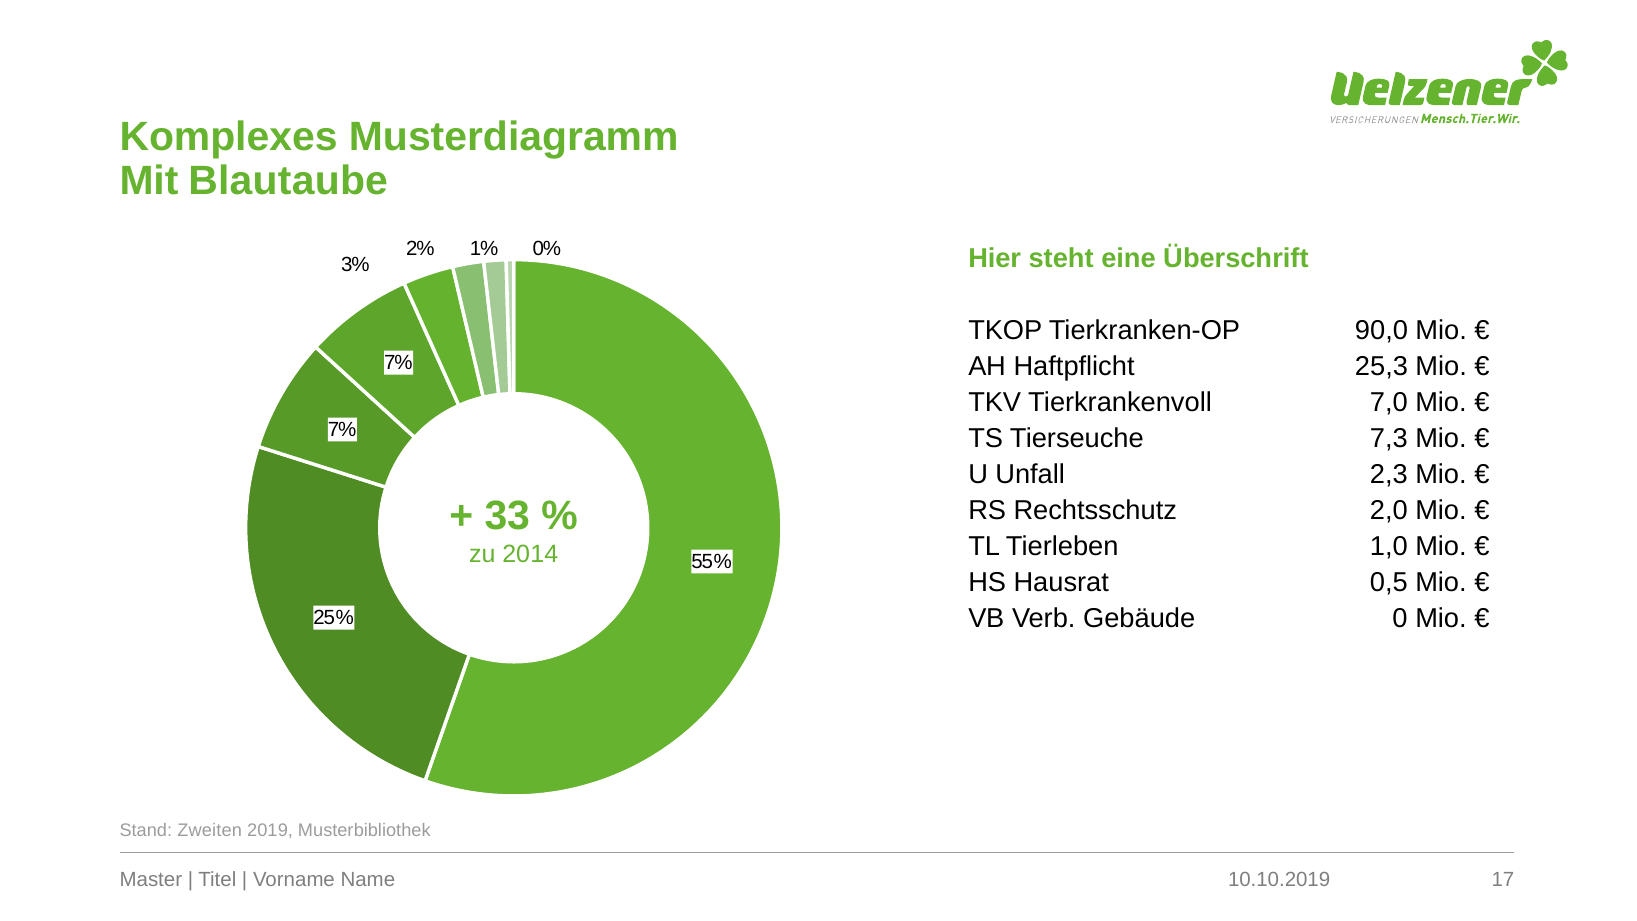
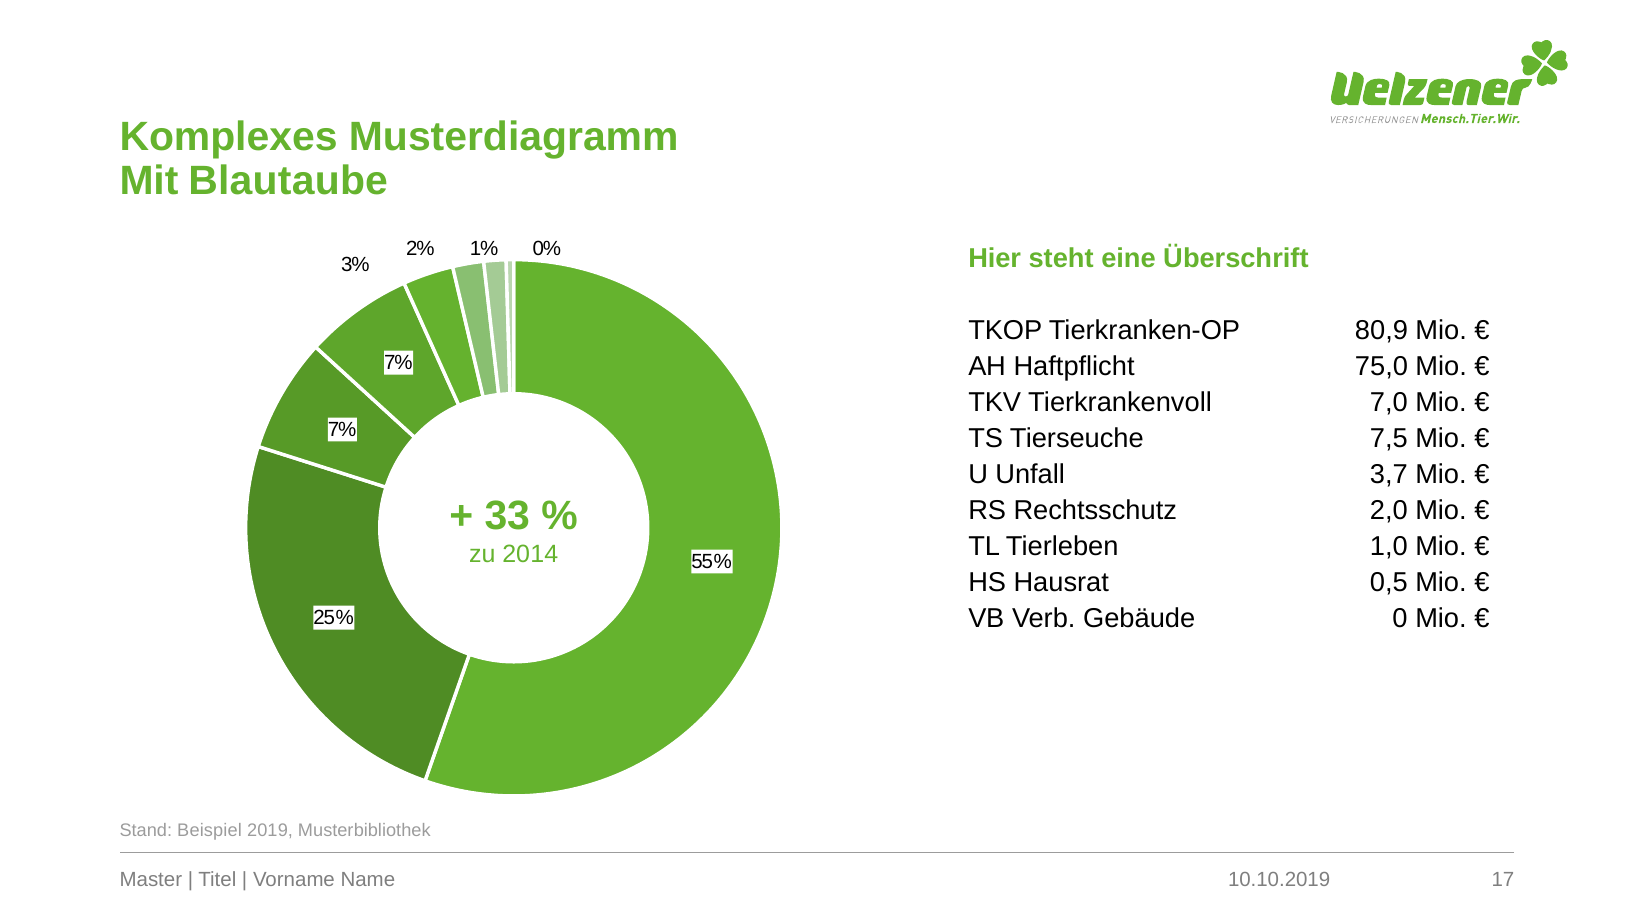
90,0: 90,0 -> 80,9 (1381, 330)
25,3: 25,3 -> 75,0 (1381, 366)
7,3: 7,3 -> 7,5 (1389, 438)
2,3: 2,3 -> 3,7 (1389, 474)
Zweiten: Zweiten -> Beispiel (210, 831)
